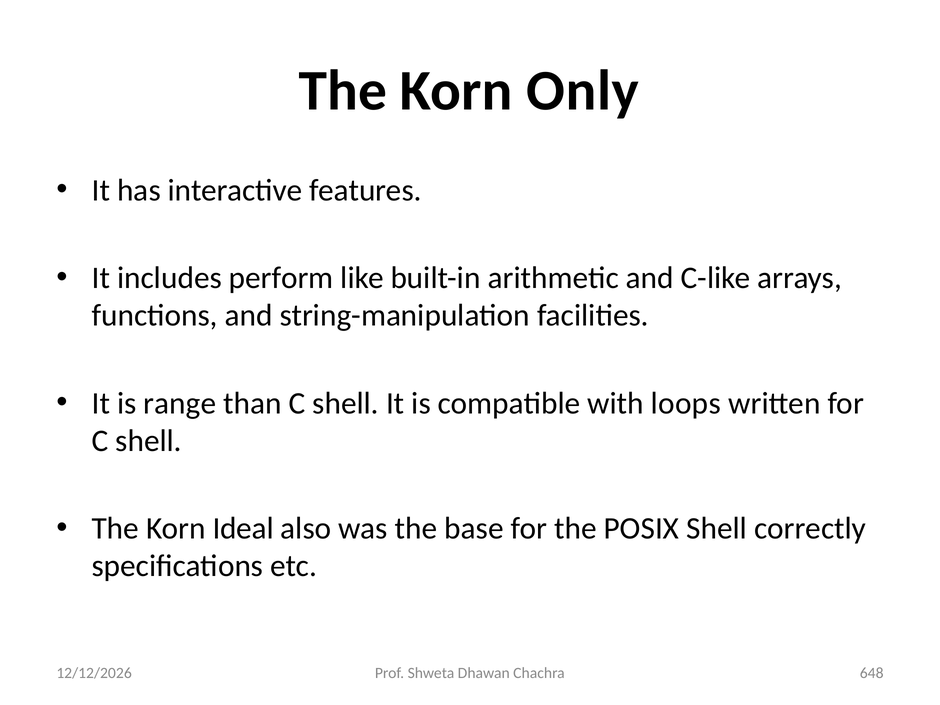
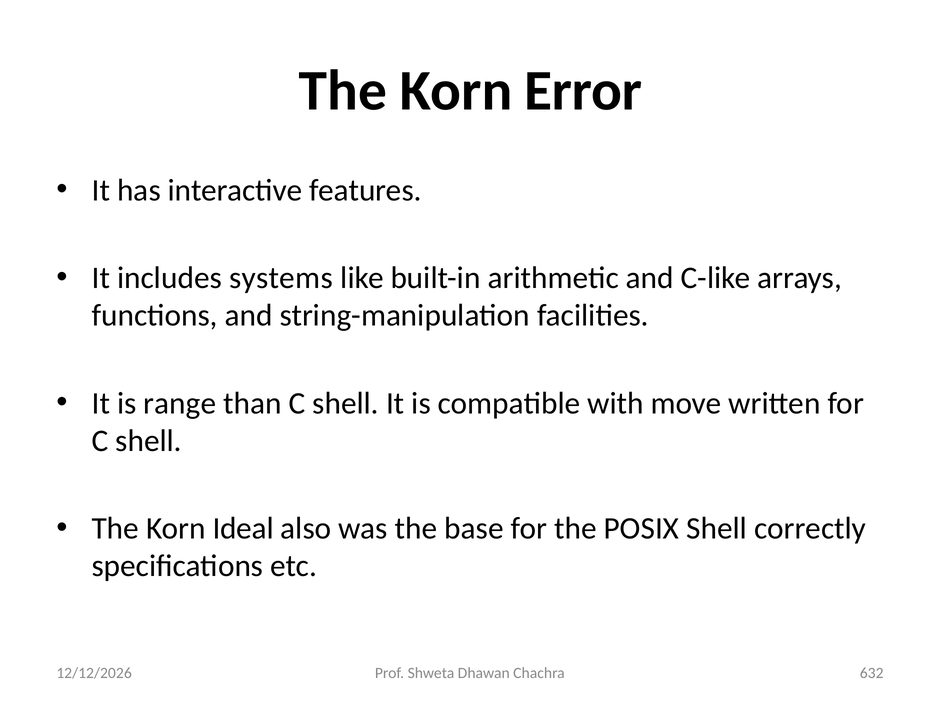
Only: Only -> Error (583, 91)
perform: perform -> systems (281, 278)
loops: loops -> move (686, 403)
648: 648 -> 632 (872, 673)
